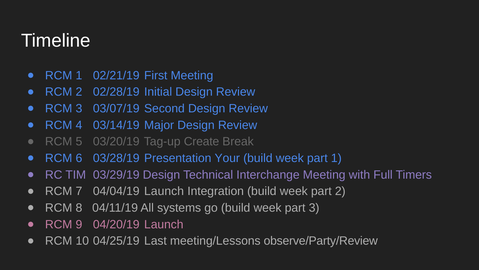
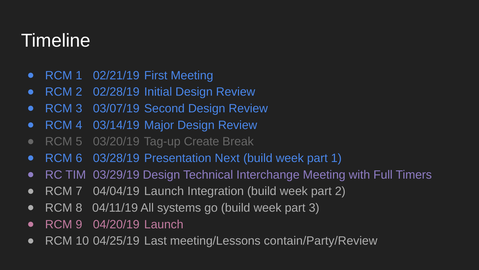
Your: Your -> Next (227, 158)
observe/Party/Review: observe/Party/Review -> contain/Party/Review (321, 241)
